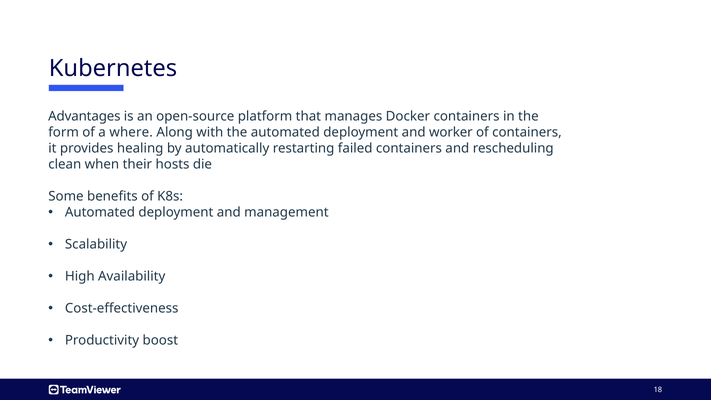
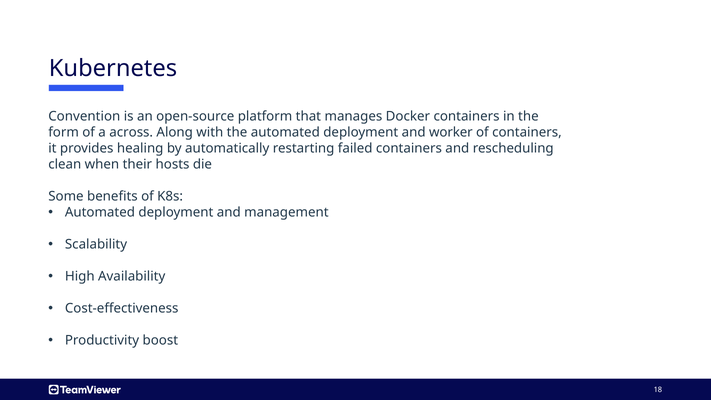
Advantages: Advantages -> Convention (84, 116)
where: where -> across (131, 132)
